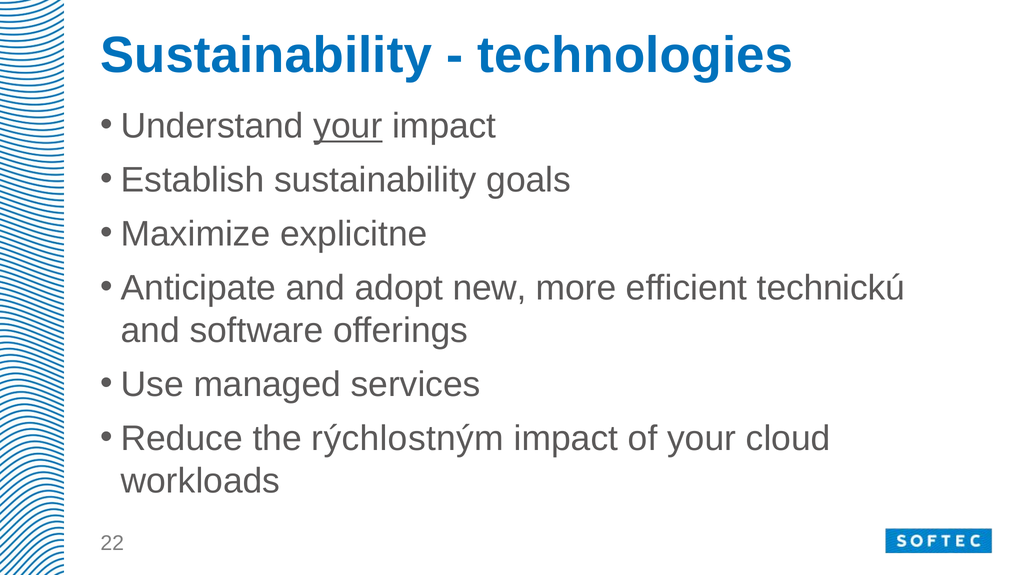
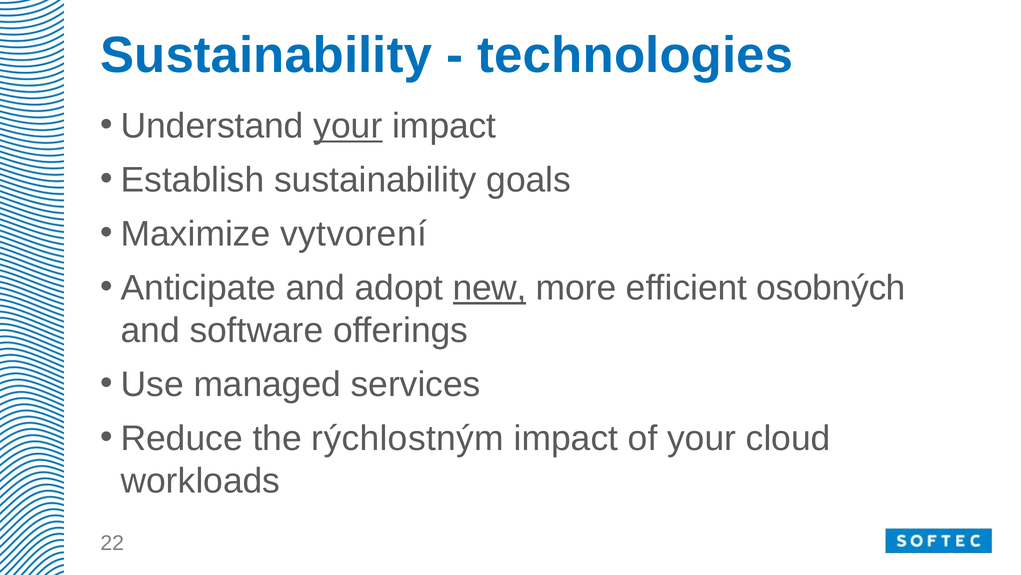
explicitne: explicitne -> vytvorení (354, 234)
new underline: none -> present (490, 288)
technickú: technickú -> osobných (831, 288)
